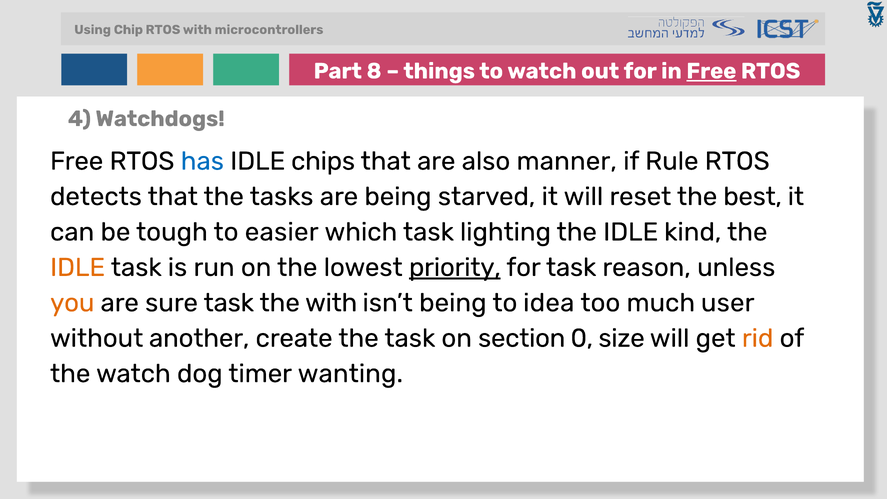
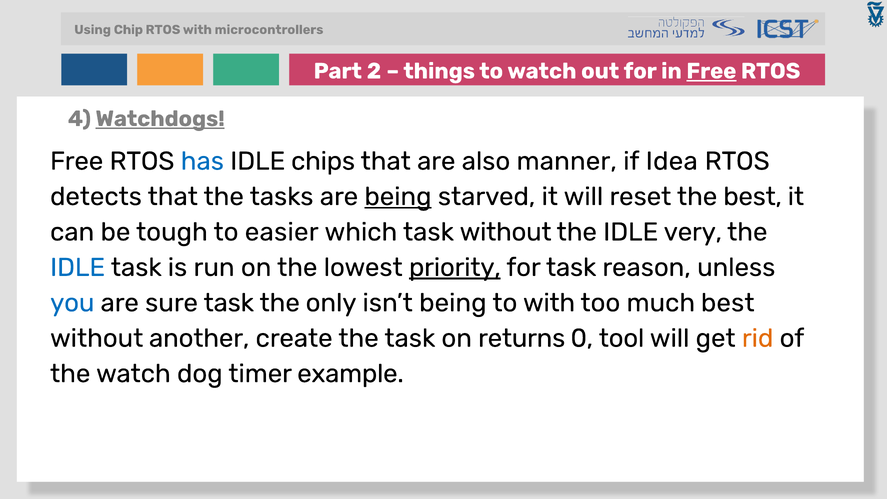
8: 8 -> 2 (374, 71)
Watchdogs underline: none -> present (160, 119)
Rule: Rule -> Idea (672, 161)
being underline: none -> present (398, 197)
task lighting: lighting -> without (506, 232)
kind: kind -> very (693, 232)
IDLE colour: orange -> blue (78, 267)
you colour: orange -> blue (72, 303)
the with: with -> only (331, 303)
to idea: idea -> with (549, 303)
much user: user -> best (728, 303)
section: section -> returns (522, 338)
size: size -> tool (622, 338)
wanting: wanting -> example (351, 374)
